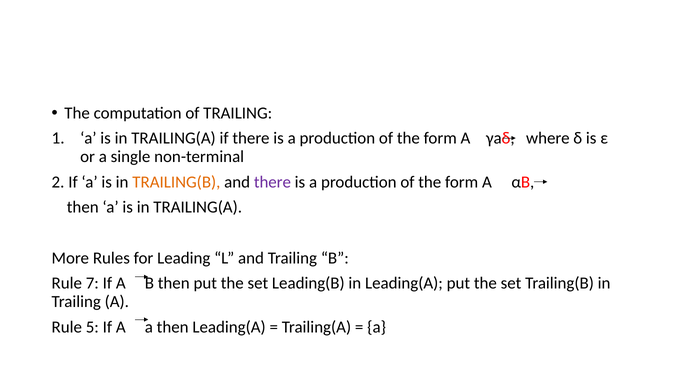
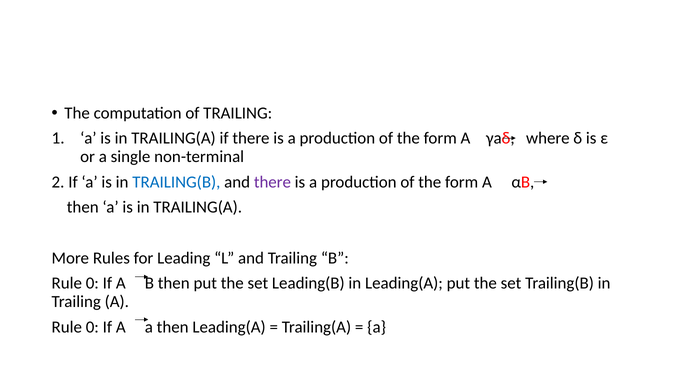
TRAILING(B colour: orange -> blue (176, 182)
7: 7 -> 0 (92, 283)
5: 5 -> 0 (92, 327)
